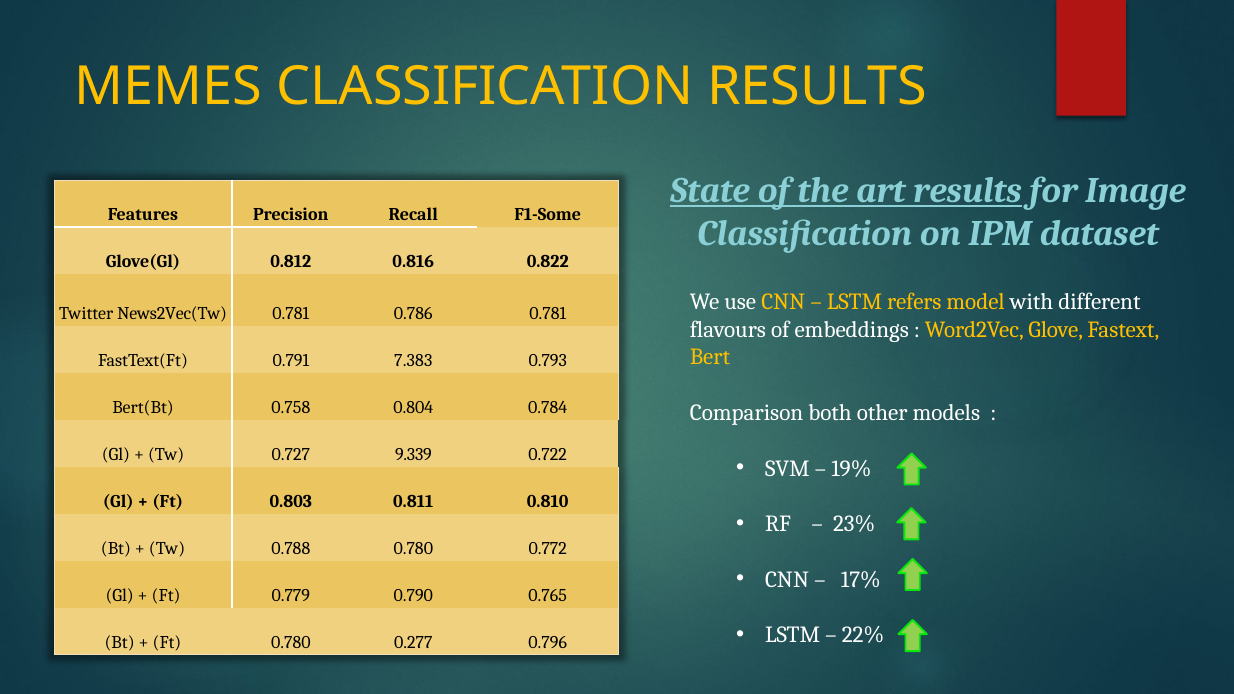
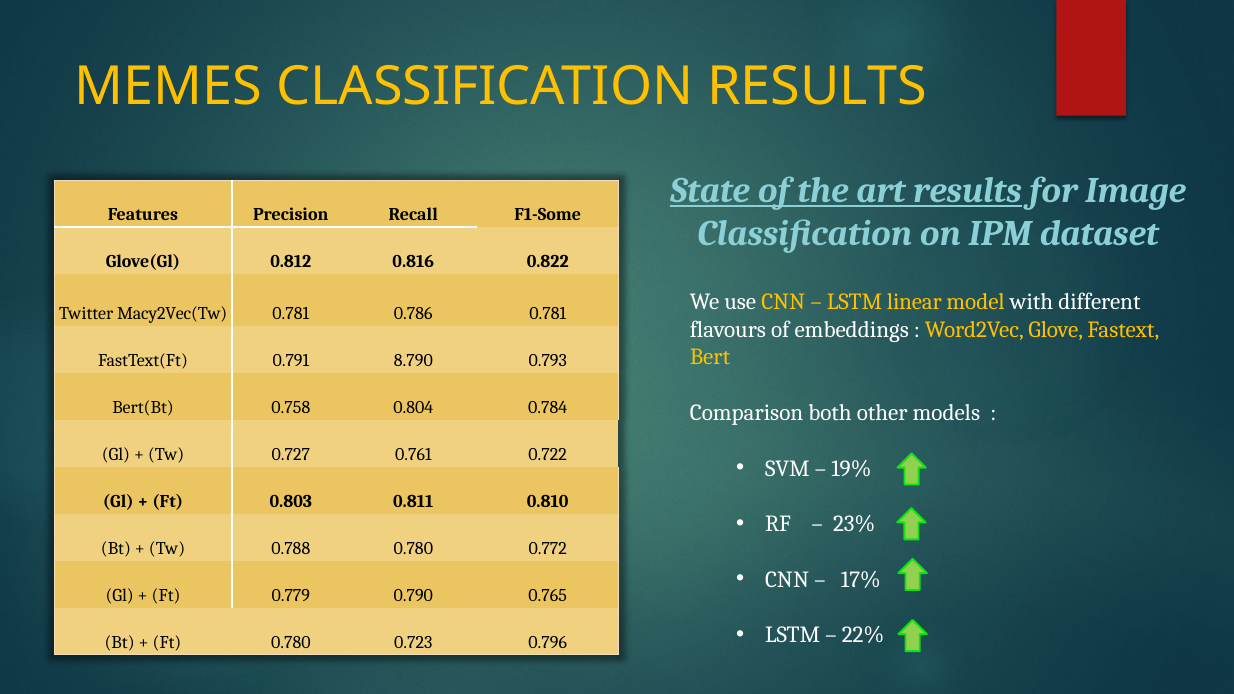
refers: refers -> linear (914, 302)
News2Vec(Tw: News2Vec(Tw -> Macy2Vec(Tw (172, 314)
7.383: 7.383 -> 8.790 (413, 361)
9.339: 9.339 -> 0.761 (413, 455)
0.277: 0.277 -> 0.723 (413, 642)
